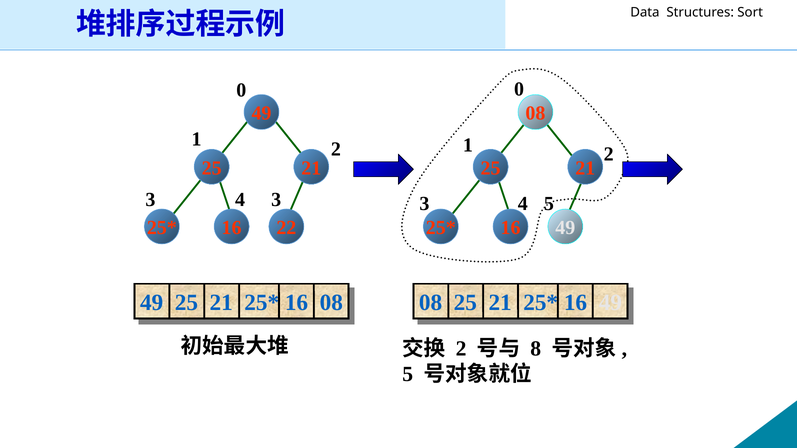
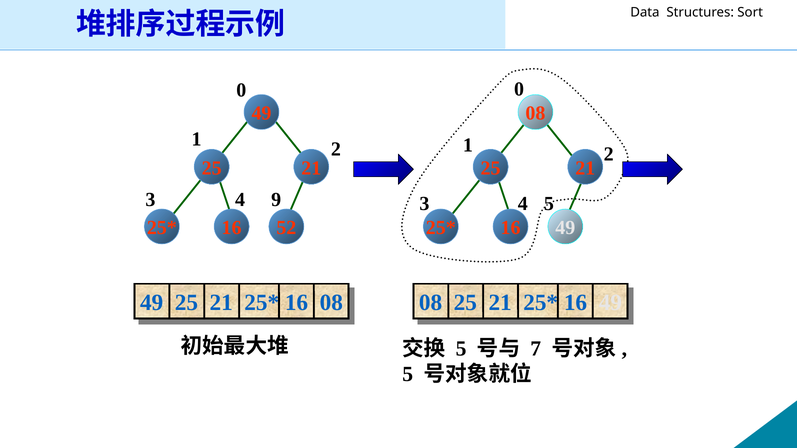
3 4 3: 3 -> 9 (276, 200)
22: 22 -> 52 (286, 228)
2: 2 -> 5 (461, 349)
8: 8 -> 7 (536, 349)
